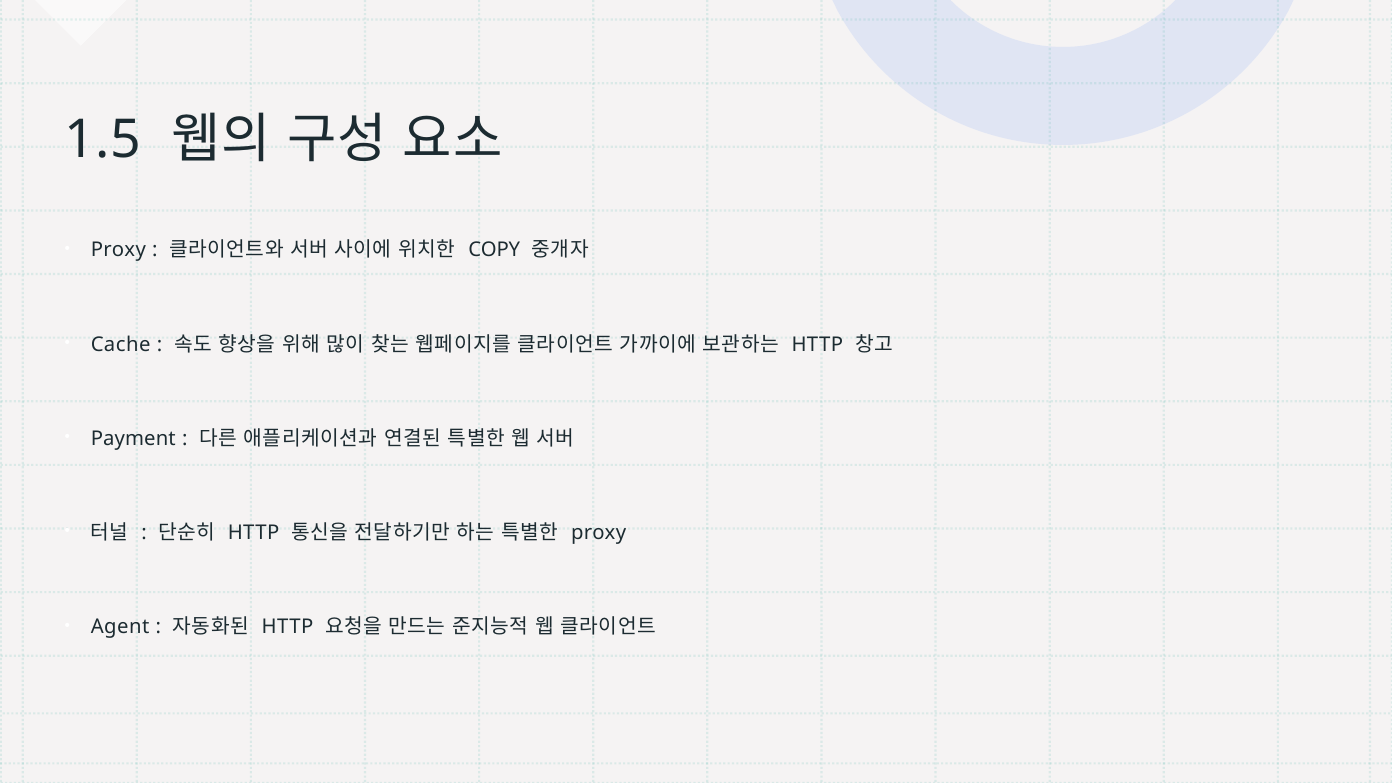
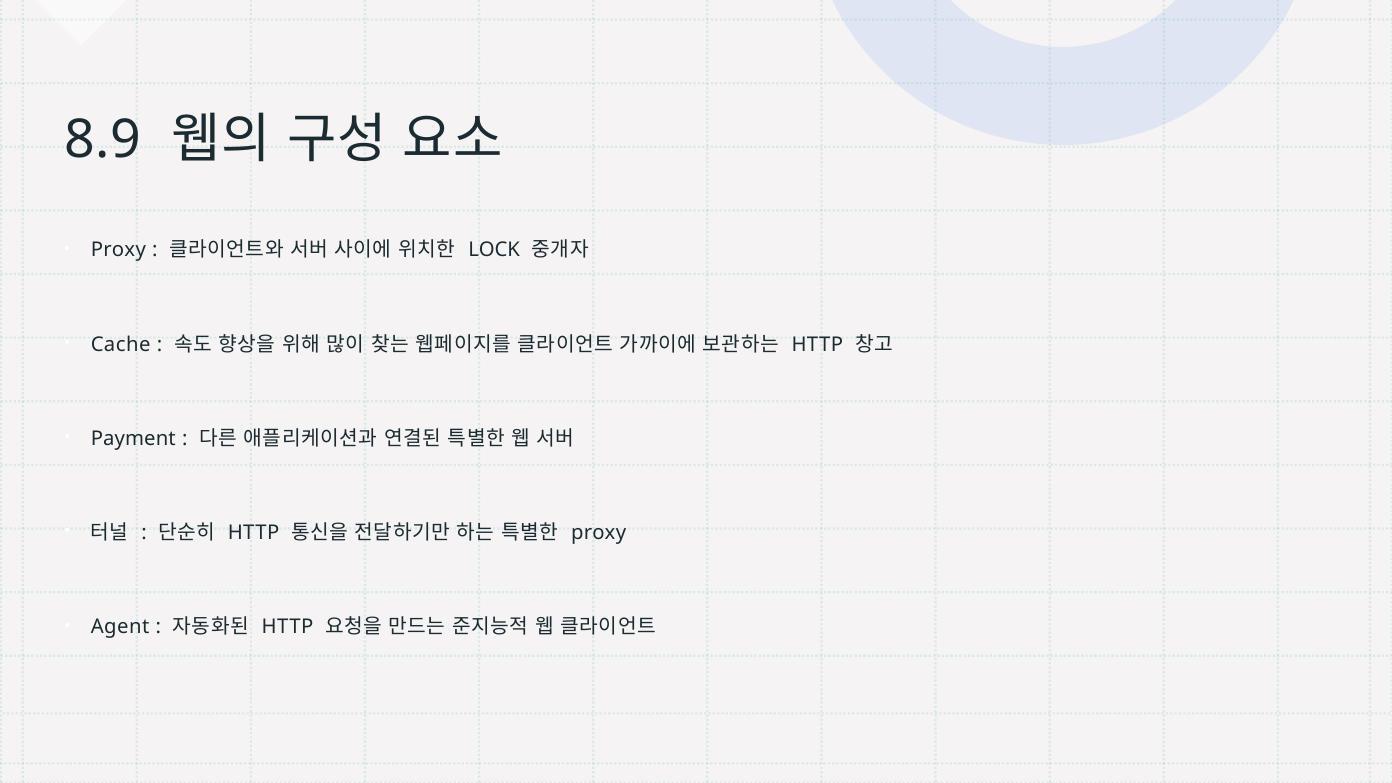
1.5: 1.5 -> 8.9 (103, 140)
COPY: COPY -> LOCK (494, 250)
